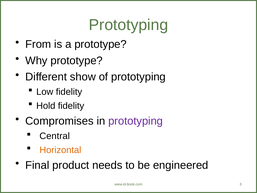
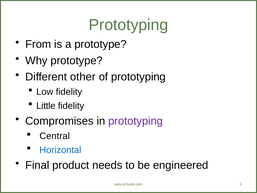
show: show -> other (83, 77)
Hold: Hold -> Little (46, 106)
Horizontal colour: orange -> blue (60, 150)
